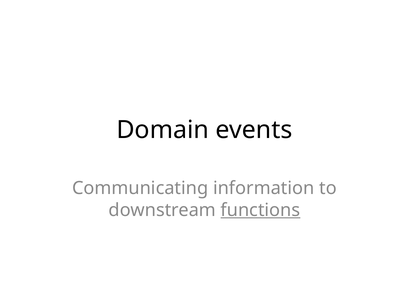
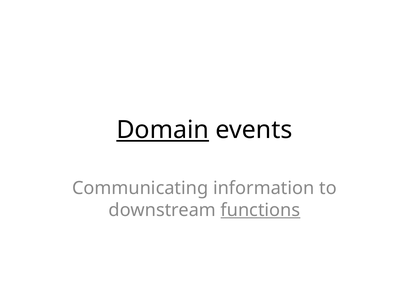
Domain underline: none -> present (163, 130)
